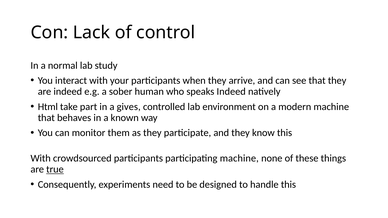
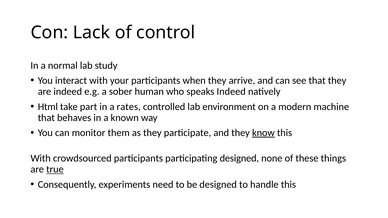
gives: gives -> rates (129, 107)
know underline: none -> present (263, 133)
participating machine: machine -> designed (239, 158)
